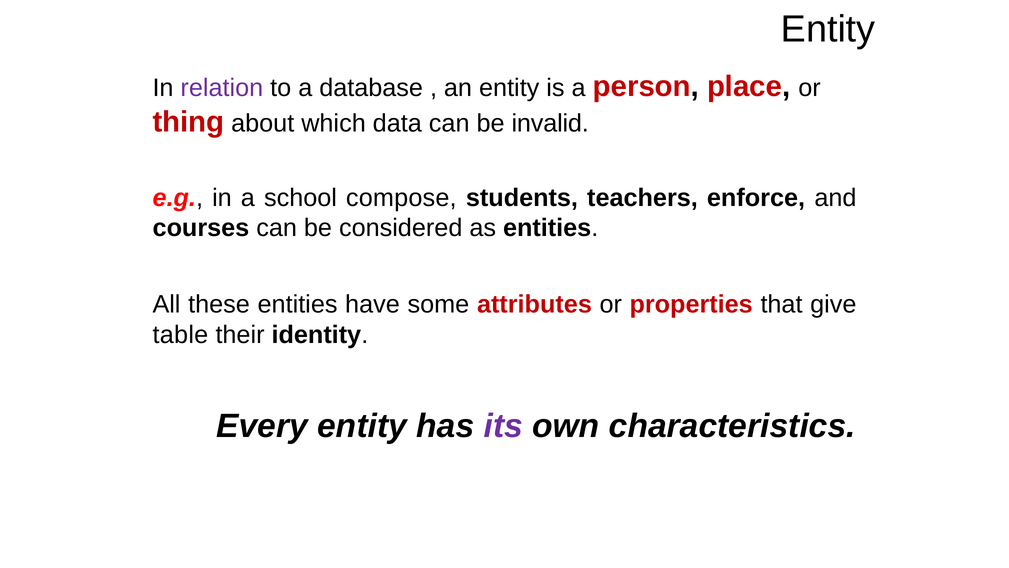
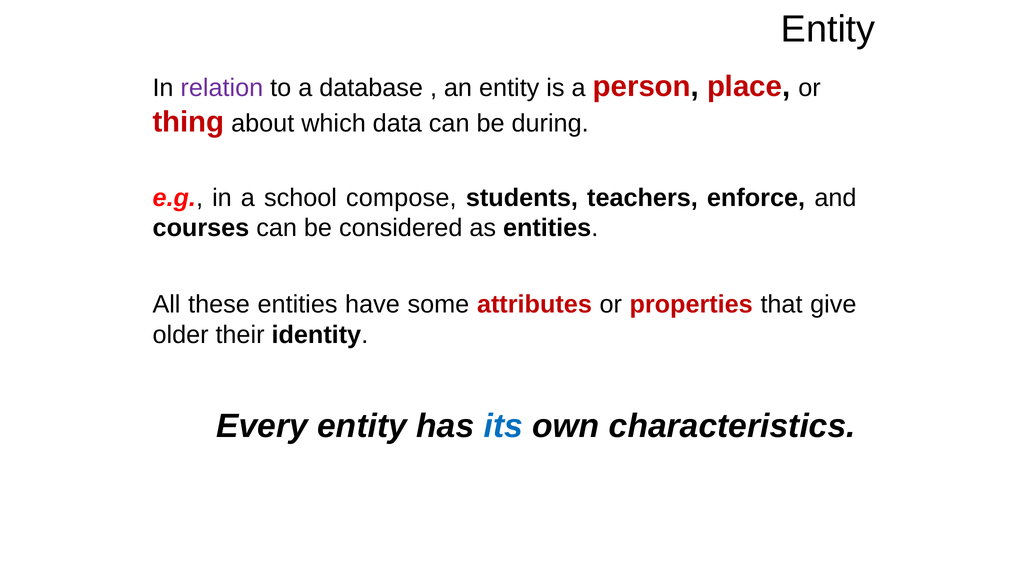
invalid: invalid -> during (550, 123)
table: table -> older (181, 335)
its colour: purple -> blue (503, 426)
